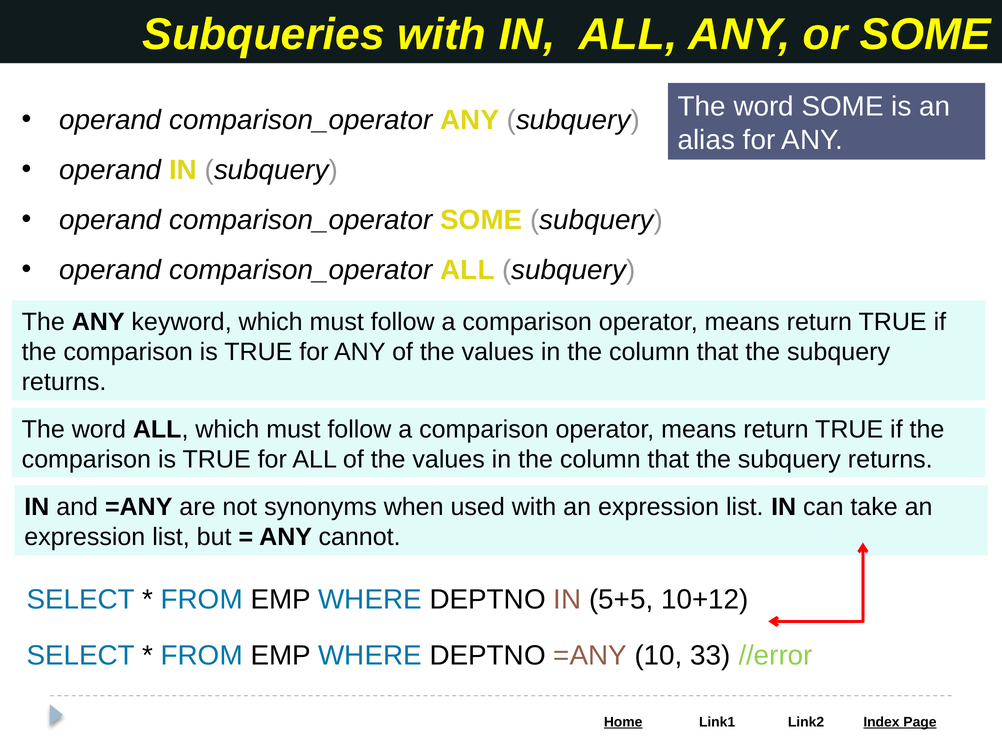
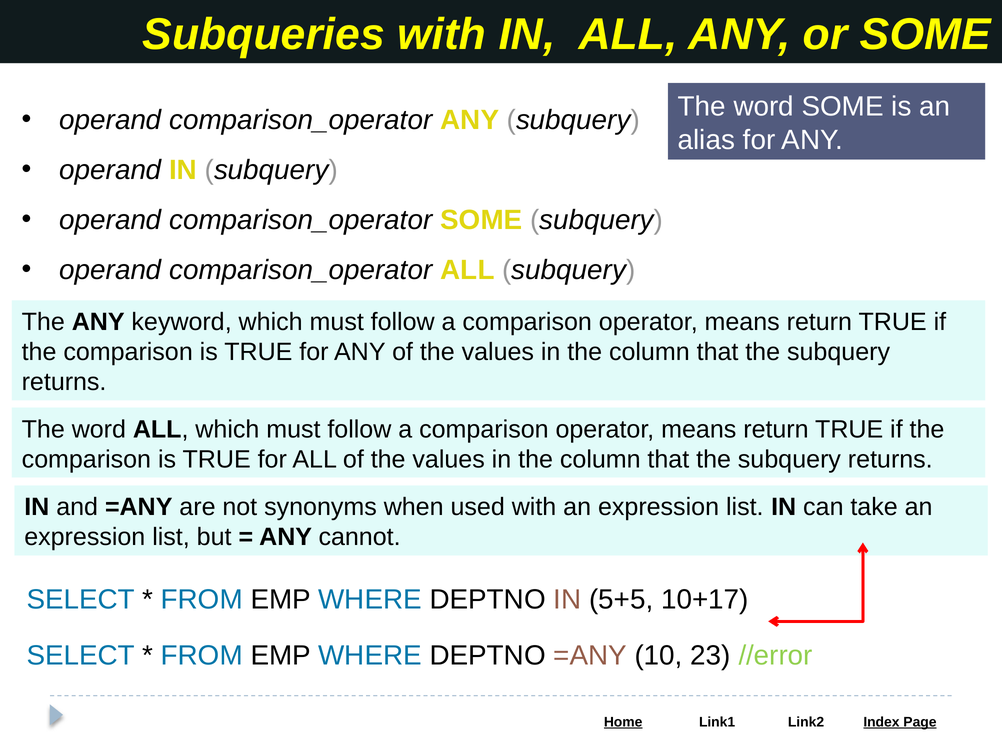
10+12: 10+12 -> 10+17 (705, 600)
33: 33 -> 23 (710, 656)
